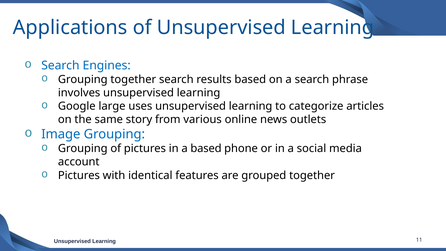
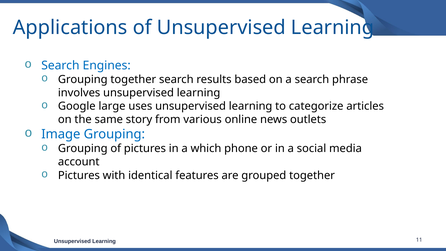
a based: based -> which (206, 149)
